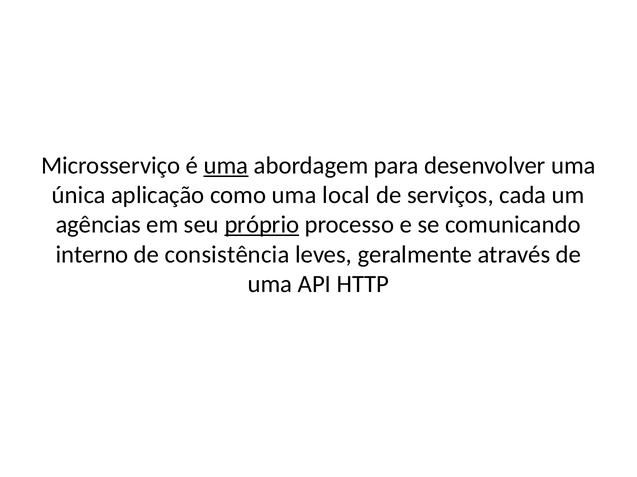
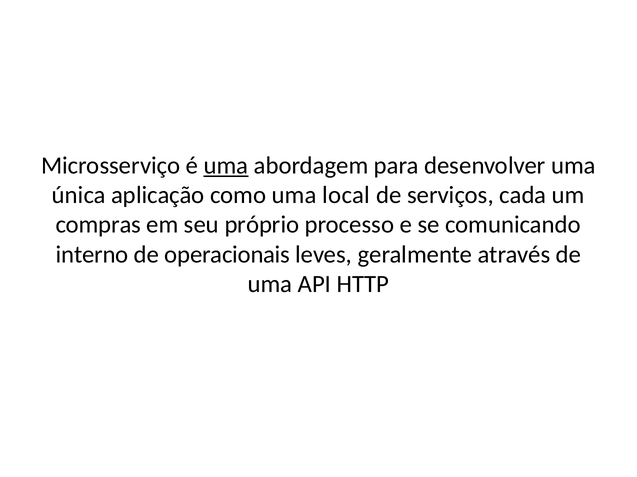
agências: agências -> compras (98, 225)
próprio underline: present -> none (262, 225)
consistência: consistência -> operacionais (227, 255)
